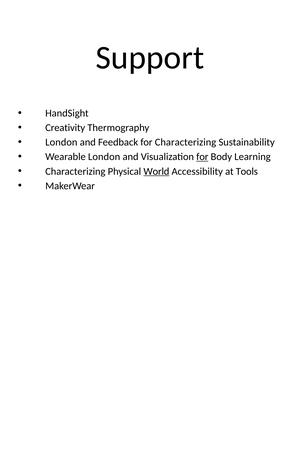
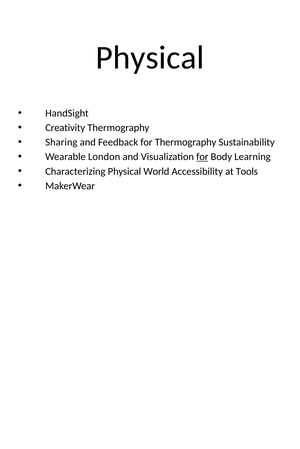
Support: Support -> Physical (150, 58)
London: London -> Sharing (61, 143)
for Characterizing: Characterizing -> Thermography (186, 143)
World underline: present -> none (156, 172)
